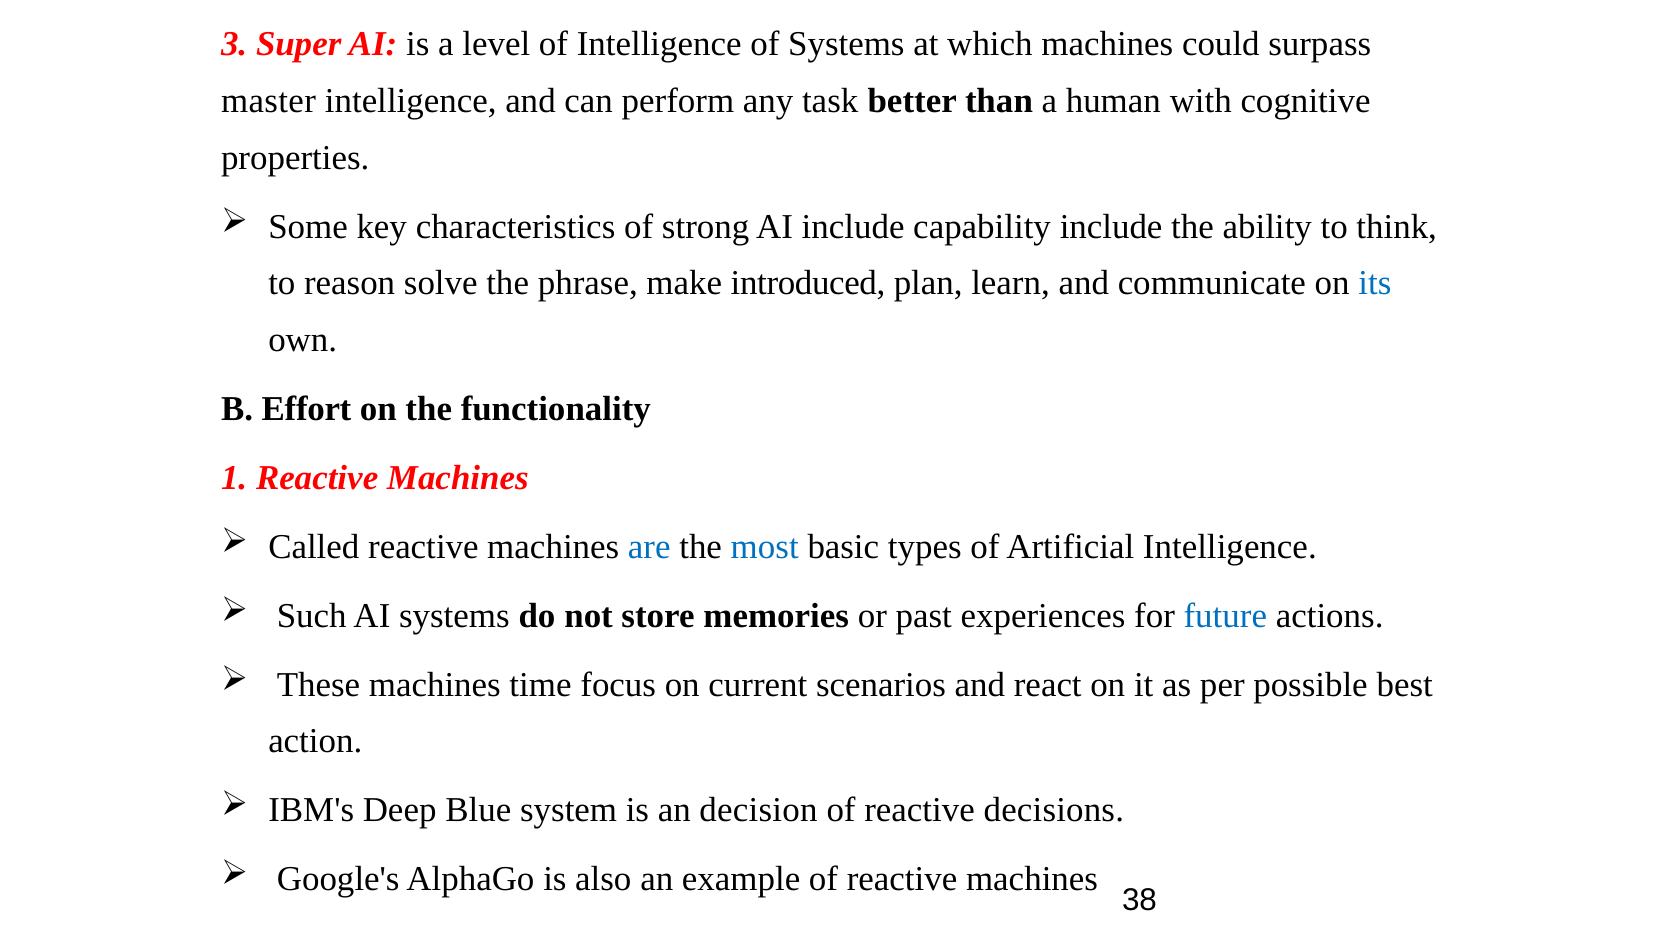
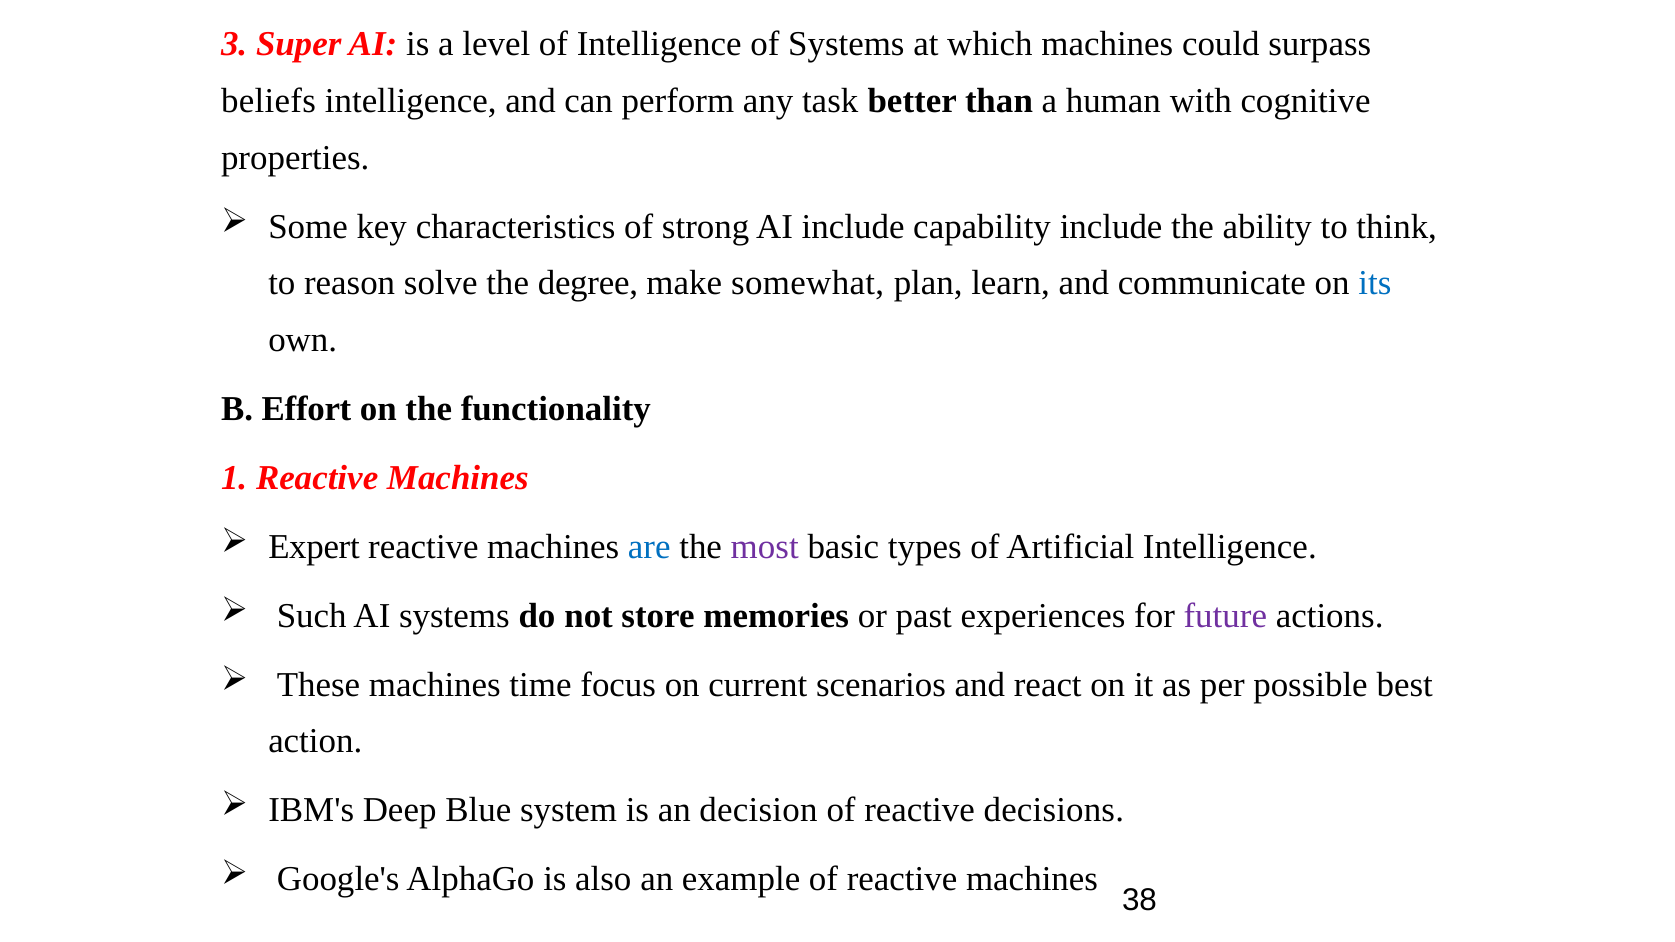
master: master -> beliefs (269, 101)
phrase: phrase -> degree (588, 283)
introduced: introduced -> somewhat (808, 283)
Called: Called -> Expert (314, 547)
most colour: blue -> purple (765, 547)
future colour: blue -> purple (1225, 616)
